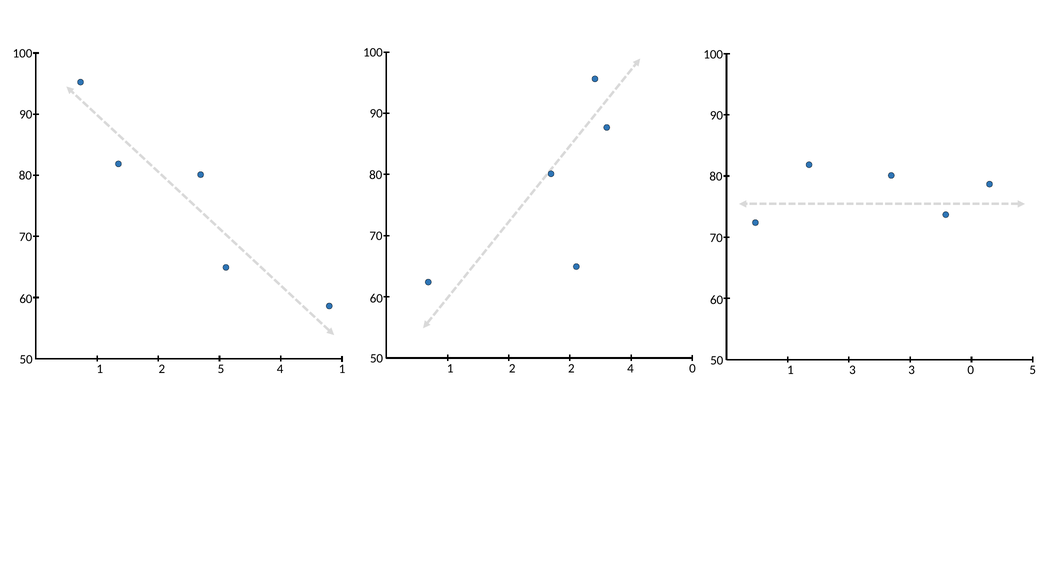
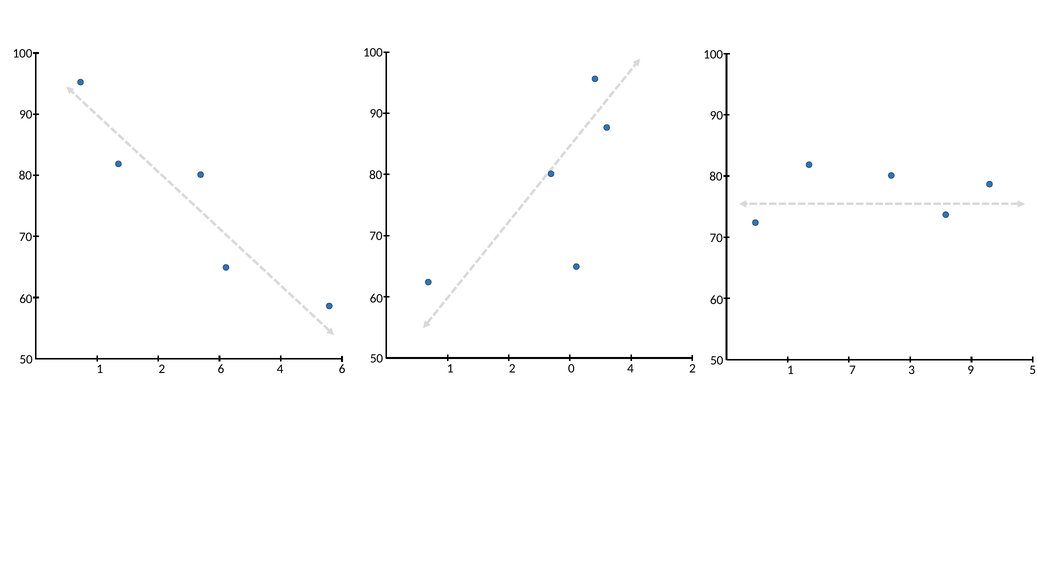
2 2: 2 -> 0 (571, 369)
4 0: 0 -> 2 (692, 369)
2 5: 5 -> 6 (221, 369)
4 1: 1 -> 6 (342, 369)
1 3: 3 -> 7 (853, 370)
3 0: 0 -> 9 (971, 370)
